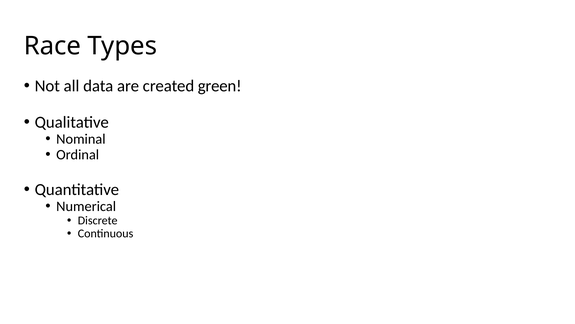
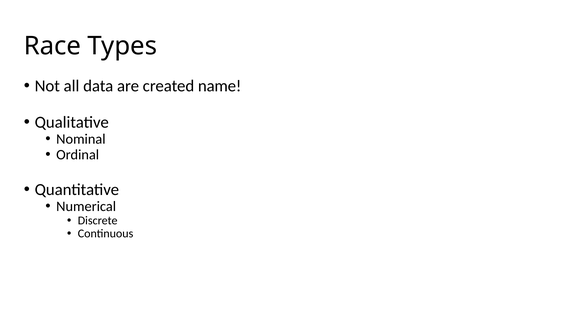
green: green -> name (220, 86)
